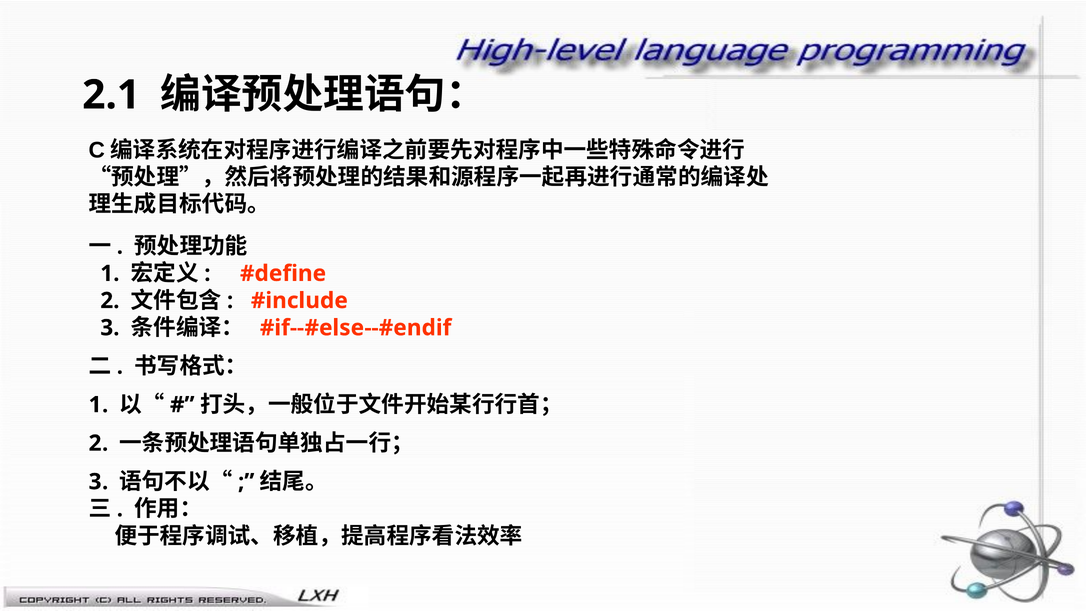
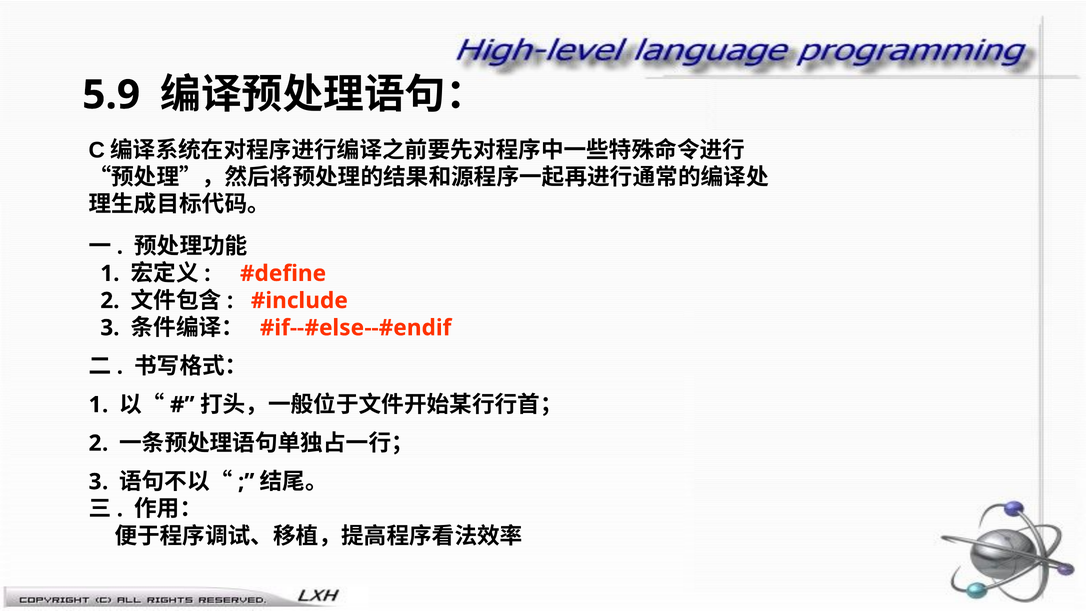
2.1: 2.1 -> 5.9 (111, 95)
